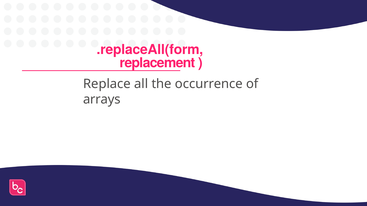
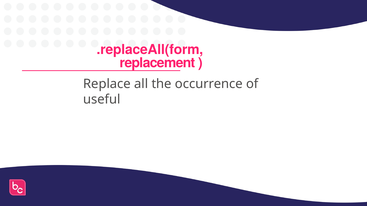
arrays: arrays -> useful (102, 100)
